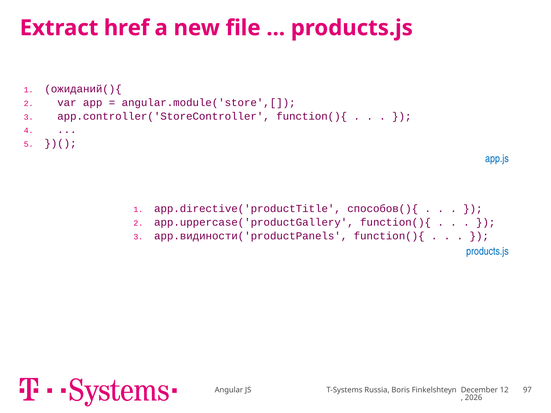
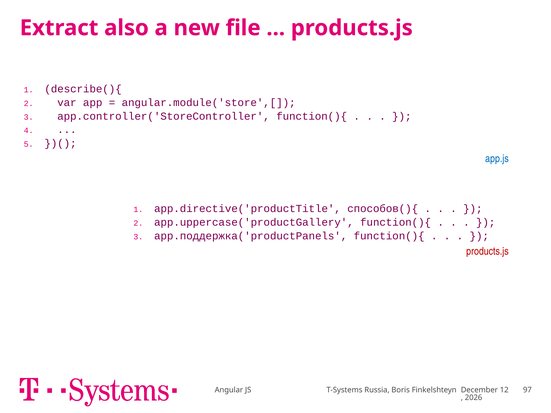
href: href -> also (126, 28)
ожиданий(){: ожиданий(){ -> describe(){ (83, 89)
app.видиности('productPanels: app.видиности('productPanels -> app.поддержка('productPanels (251, 236)
products.js colour: blue -> red (487, 251)
